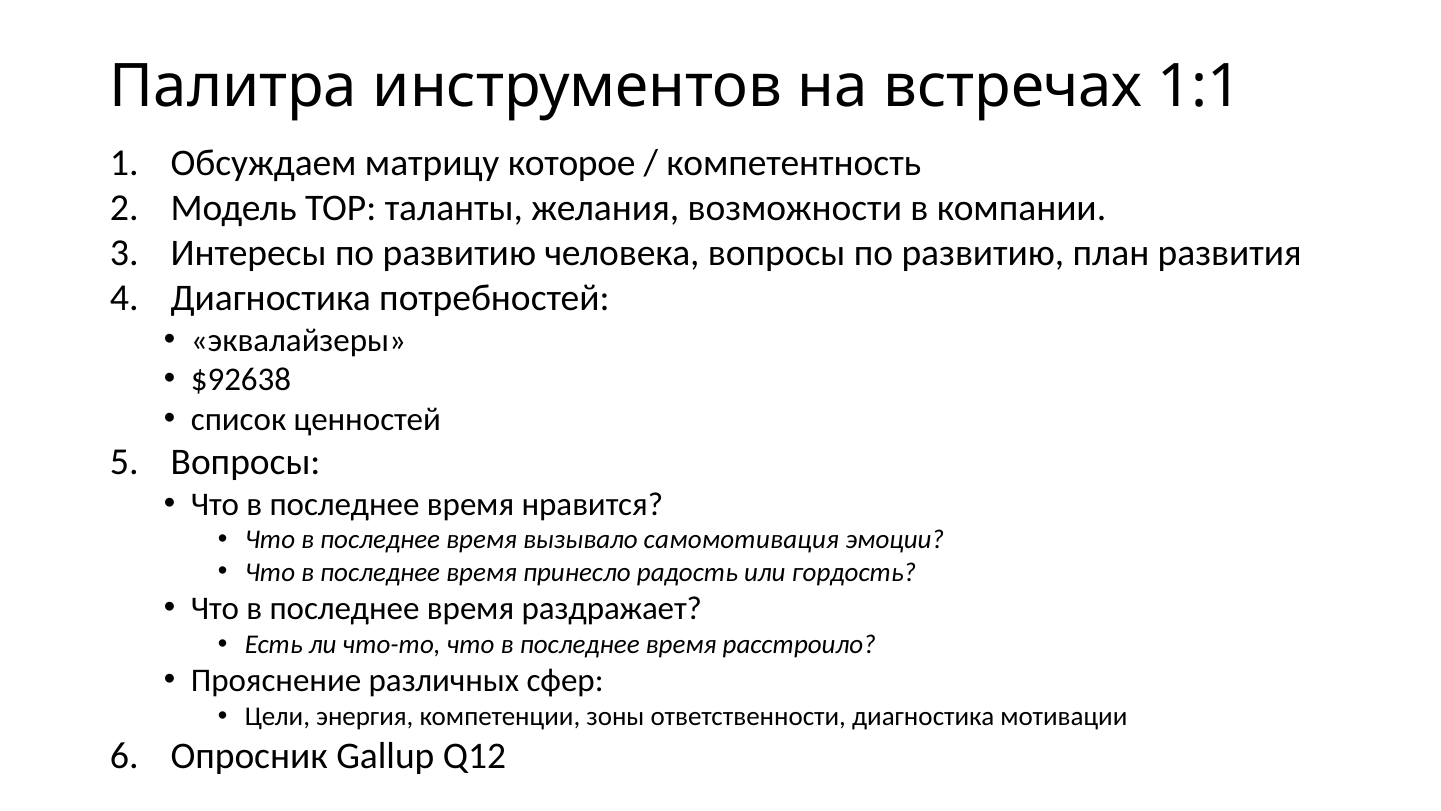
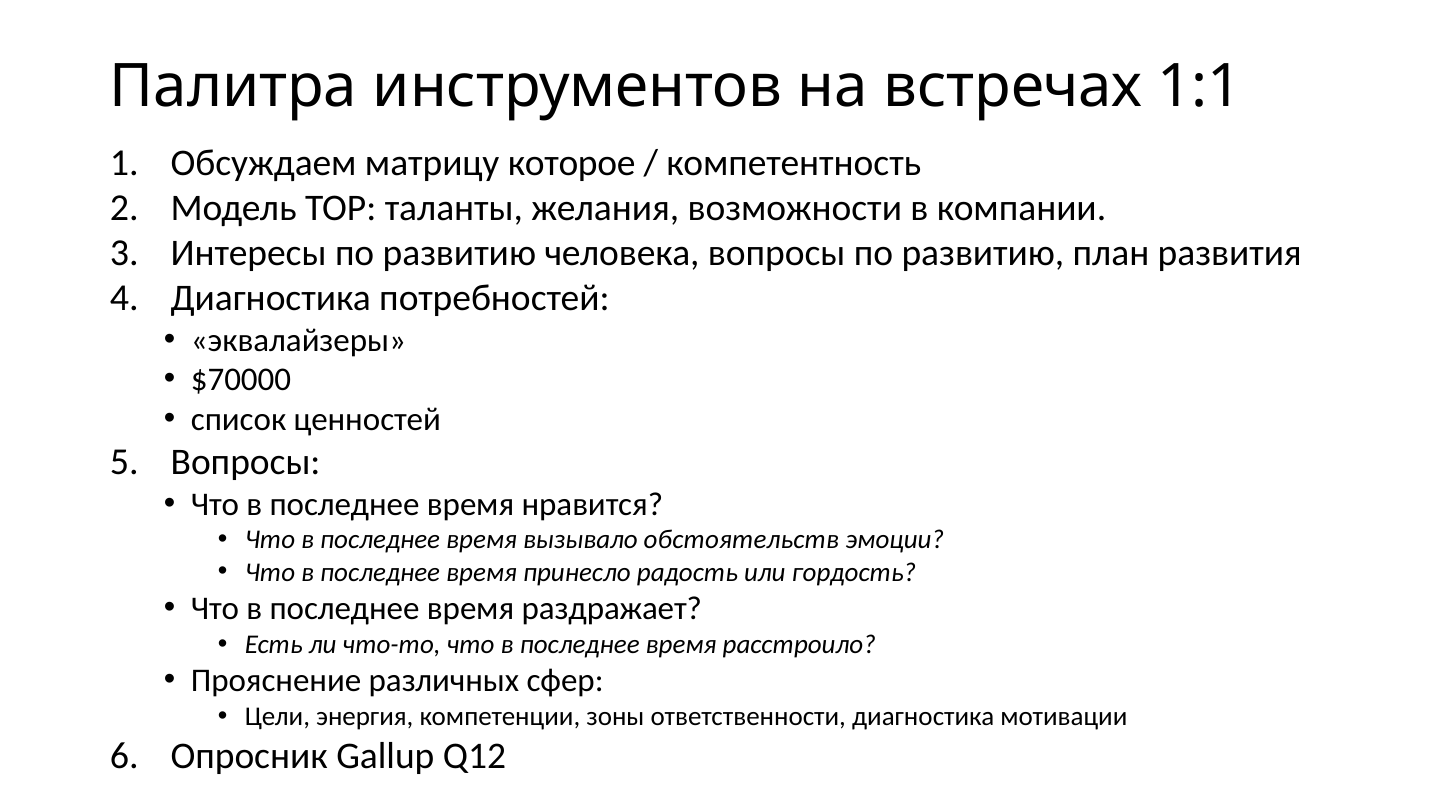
$92638: $92638 -> $70000 (241, 380)
самомотивация: самомотивация -> обстоятельств (741, 540)
